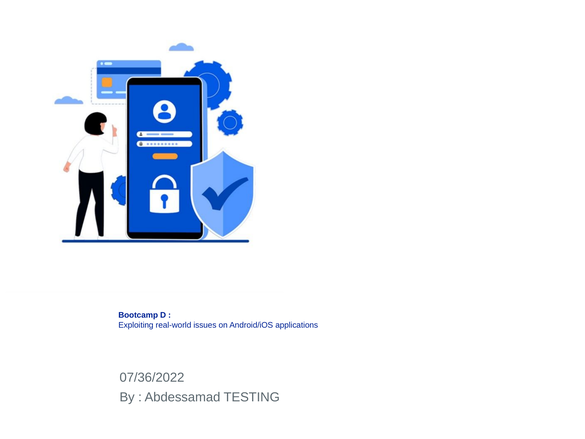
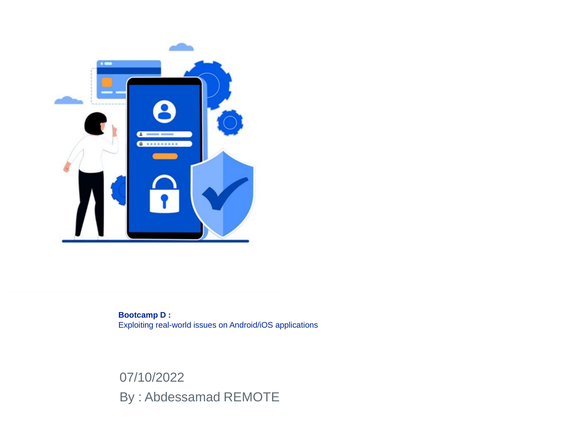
07/36/2022: 07/36/2022 -> 07/10/2022 (152, 377)
TESTING: TESTING -> REMOTE (252, 397)
